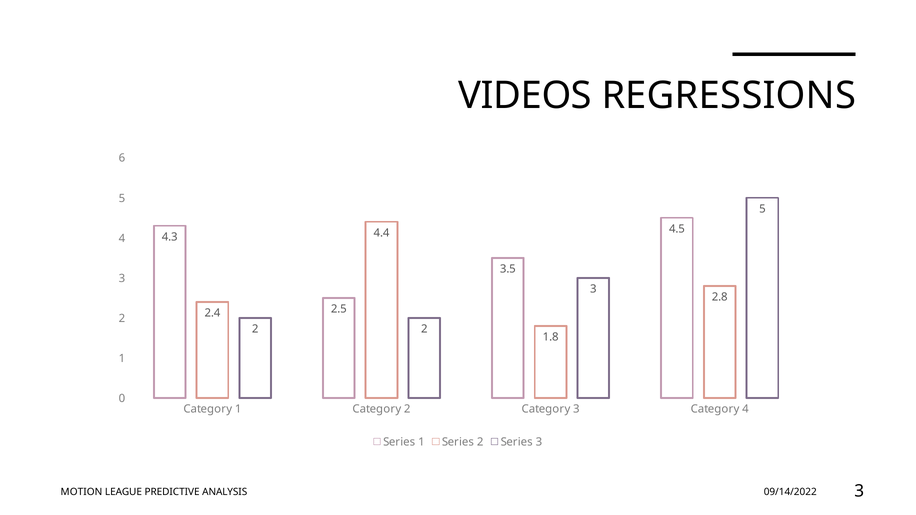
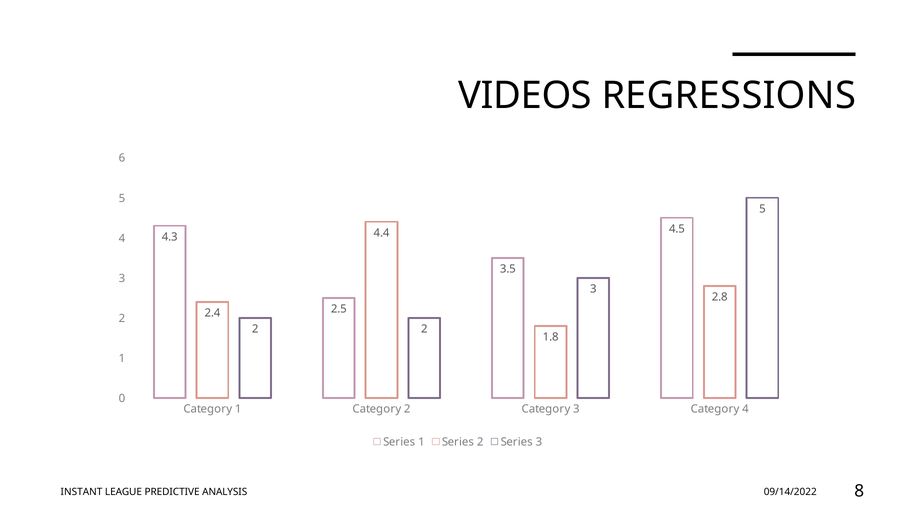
MOTION: MOTION -> INSTANT (81, 492)
09/14/2022 3: 3 -> 8 (859, 491)
